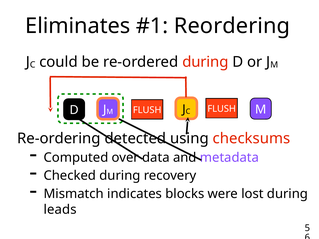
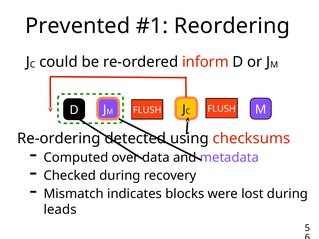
Eliminates: Eliminates -> Prevented (78, 26)
re-ordered during: during -> inform (205, 62)
